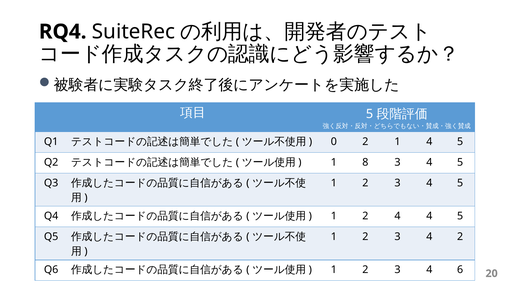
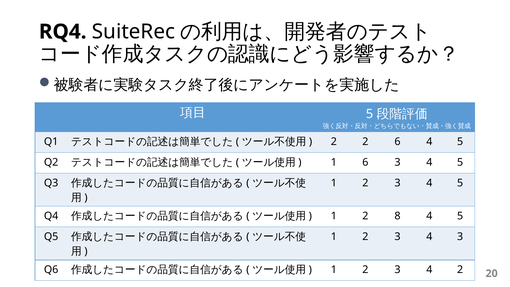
0: 0 -> 2 (334, 142)
2 1: 1 -> 6 (397, 142)
1 8: 8 -> 6 (365, 162)
2 4: 4 -> 8 (397, 216)
4 2: 2 -> 3 (460, 237)
4 6: 6 -> 2 (460, 270)
